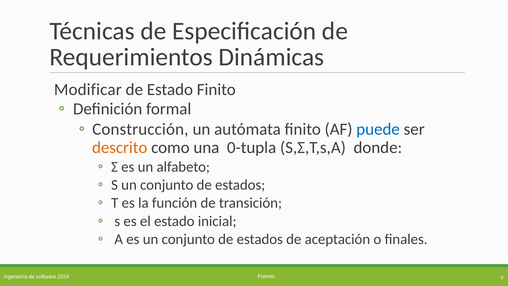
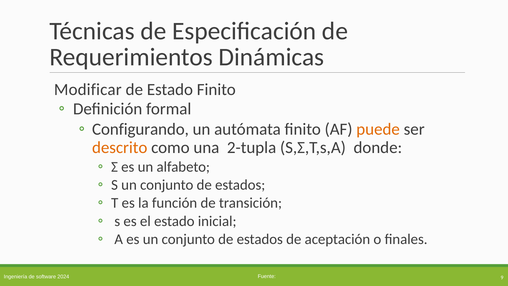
Construcción: Construcción -> Configurando (140, 129)
puede colour: blue -> orange (378, 129)
0-tupla: 0-tupla -> 2-tupla (252, 147)
